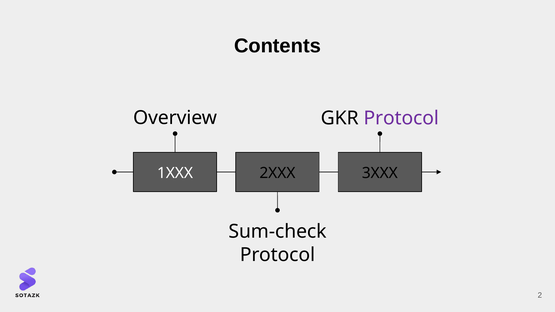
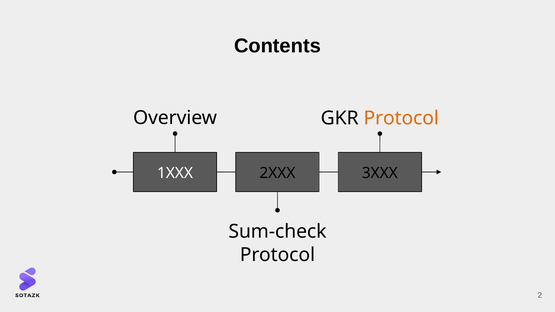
Protocol colour: purple -> orange (401, 118)
